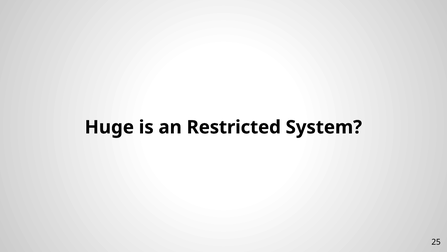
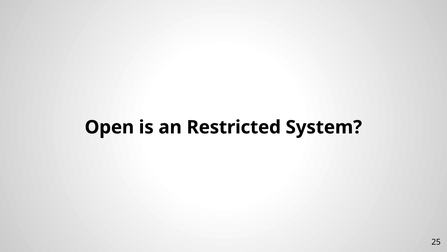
Huge: Huge -> Open (109, 127)
